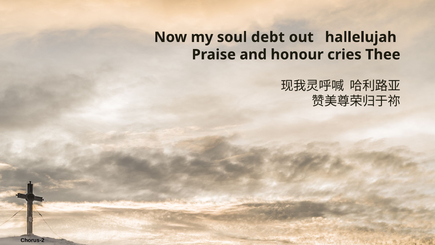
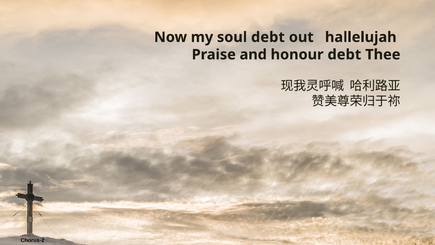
honour cries: cries -> debt (344, 55)
